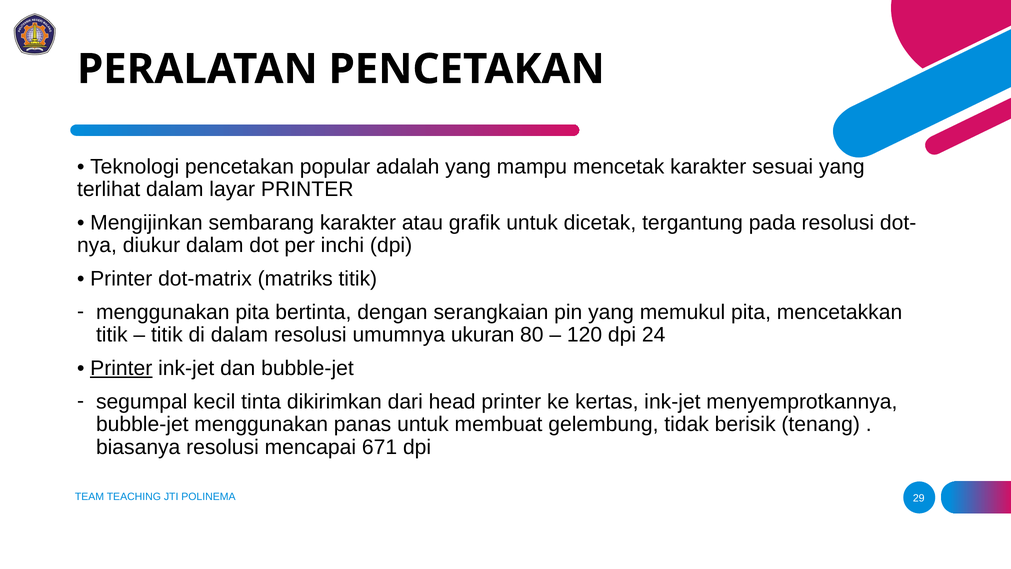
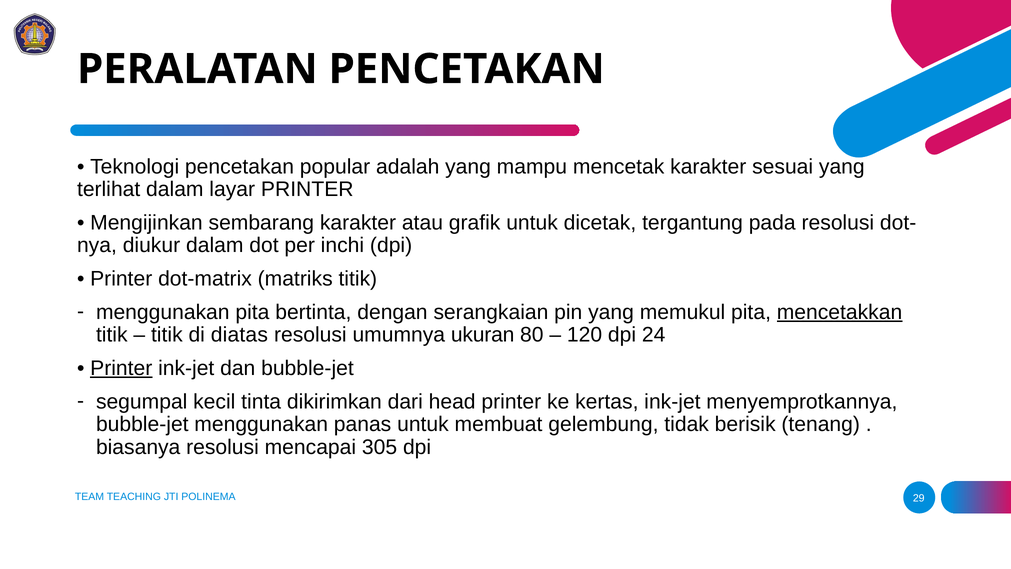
mencetakkan underline: none -> present (840, 312)
di dalam: dalam -> diatas (239, 335)
671: 671 -> 305 (380, 447)
